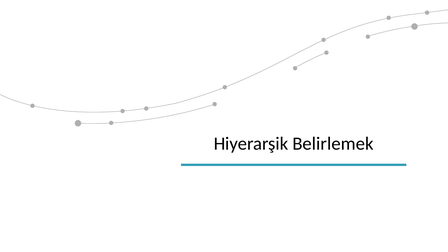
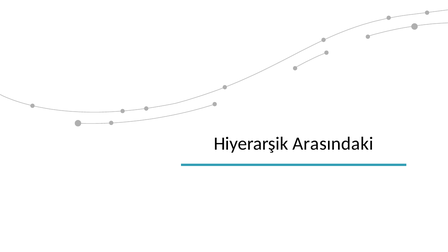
Belirlemek: Belirlemek -> Arasındaki (333, 144)
